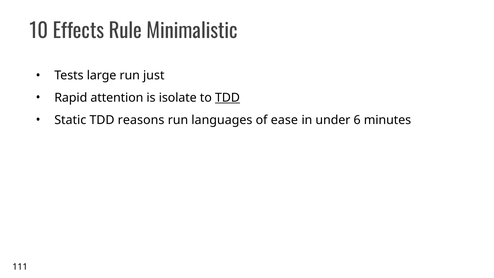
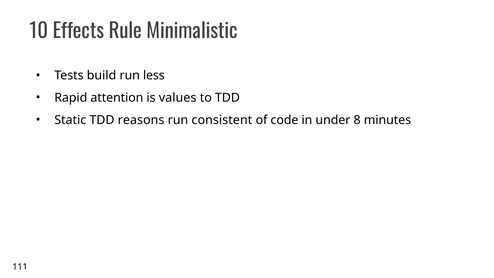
large: large -> build (101, 75)
just: just -> less (154, 75)
isolate: isolate -> values (178, 98)
TDD underline: present -> none (227, 98)
languages: languages -> consistent (222, 120)
ease: ease -> code (284, 120)
6: 6 -> 8 (357, 120)
